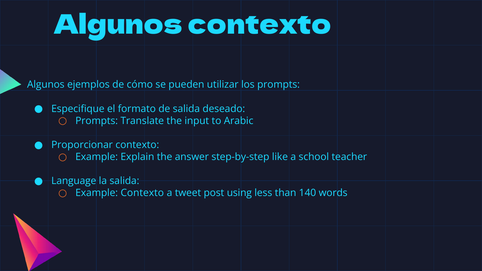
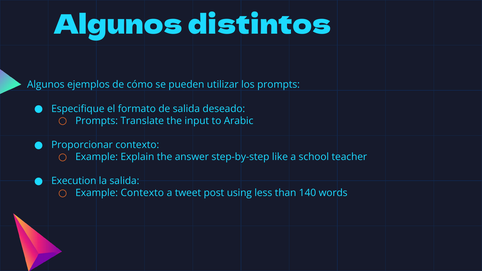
Algunos contexto: contexto -> distintos (260, 25)
Language: Language -> Execution (74, 181)
